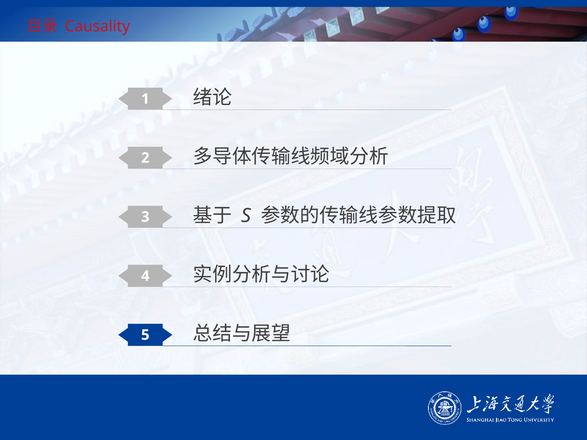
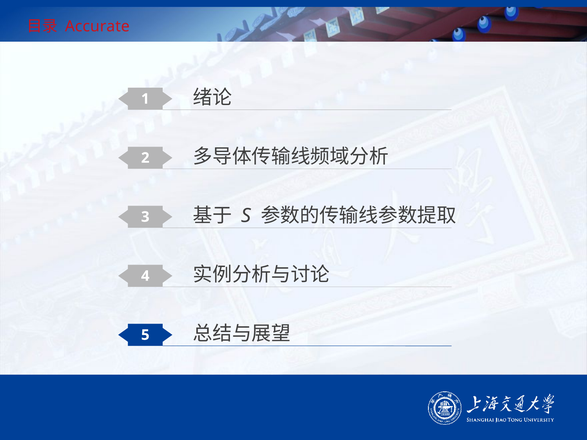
Causality: Causality -> Accurate (97, 26)
